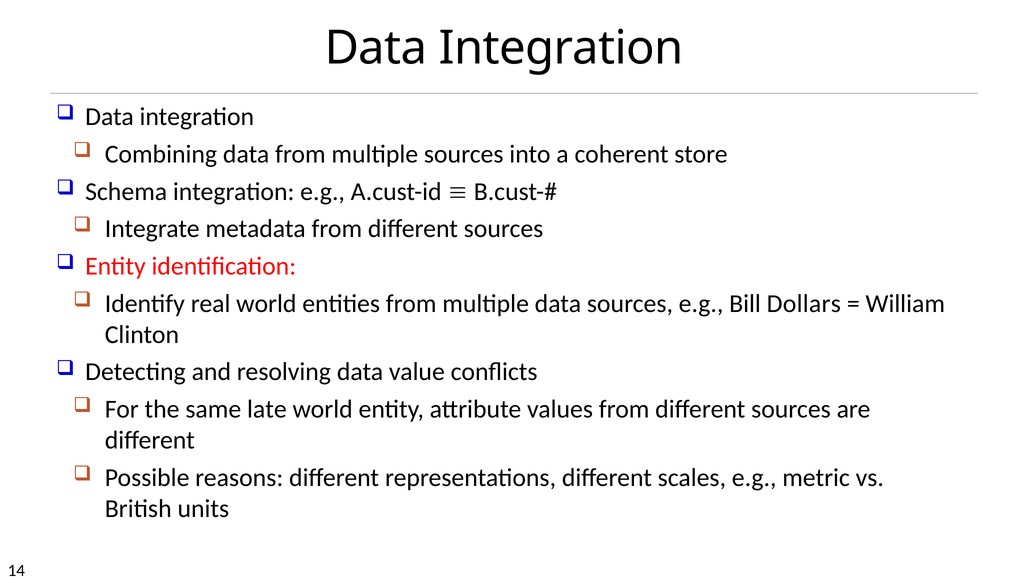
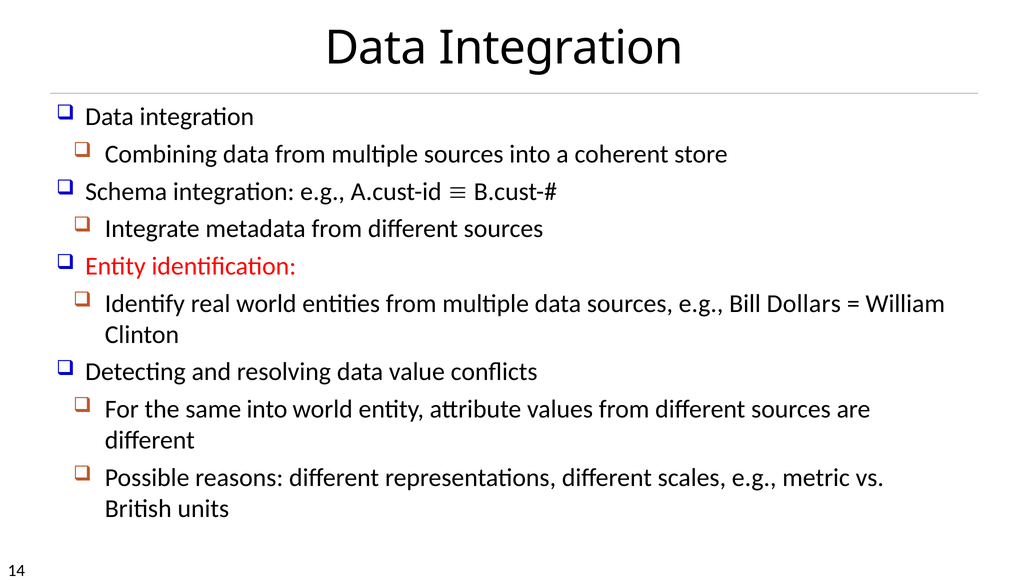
same late: late -> into (267, 409)
